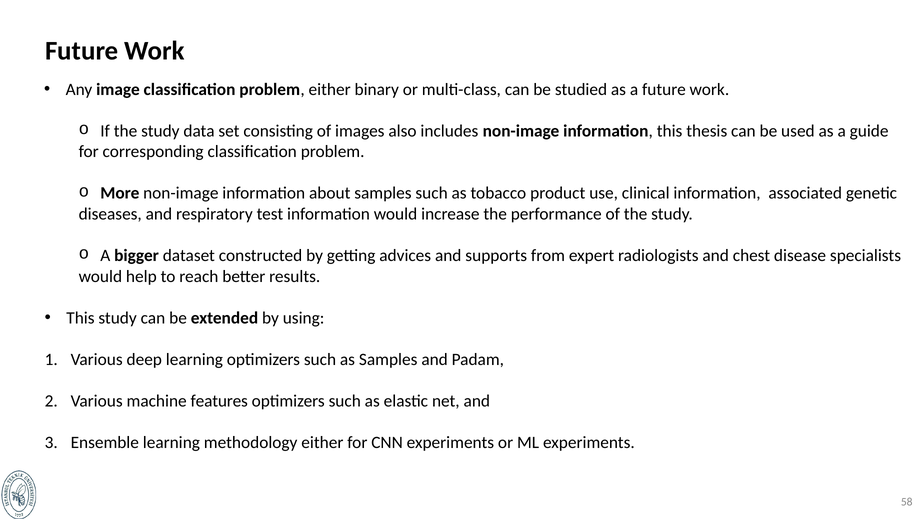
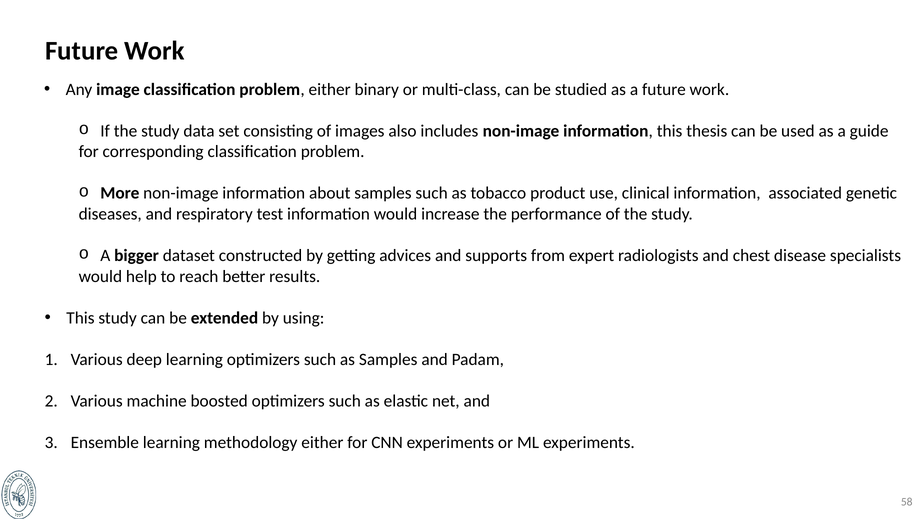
features: features -> boosted (219, 401)
